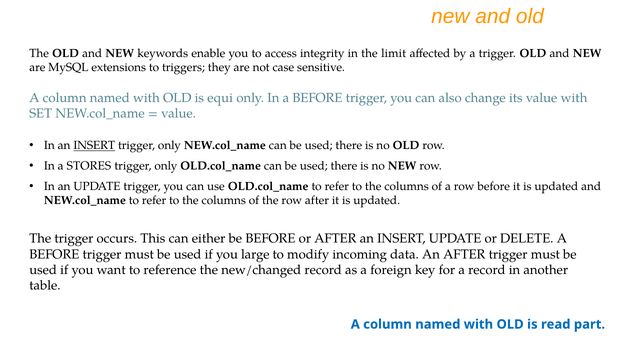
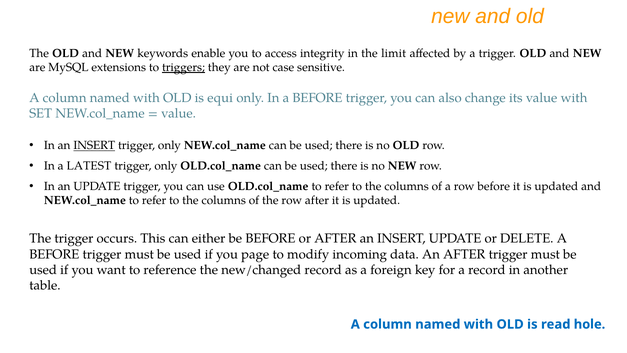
triggers underline: none -> present (183, 67)
STORES: STORES -> LATEST (89, 166)
large: large -> page (255, 254)
part: part -> hole (590, 324)
